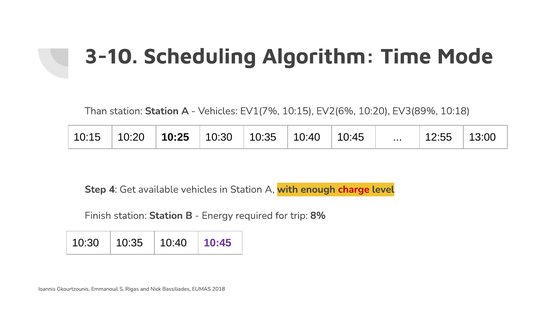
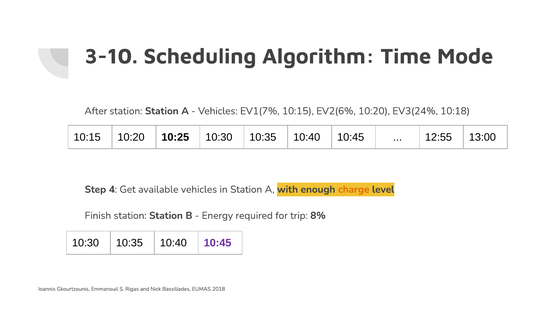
Than: Than -> After (96, 111)
EV3(89%: EV3(89% -> EV3(24% (415, 111)
charge colour: red -> orange (354, 190)
